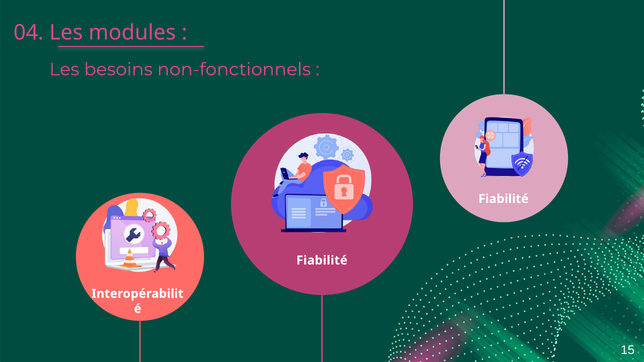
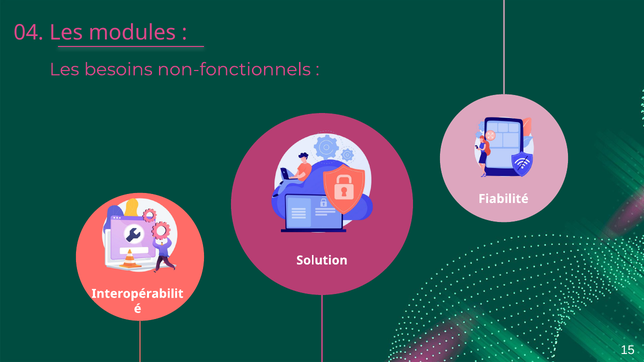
Fiabilité: Fiabilité -> Solution (322, 261)
